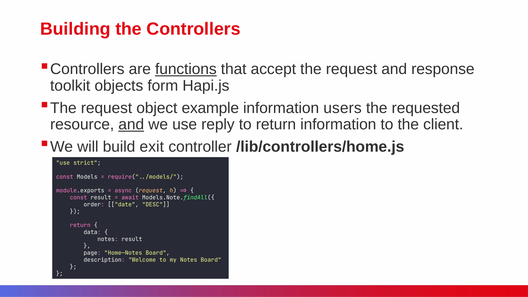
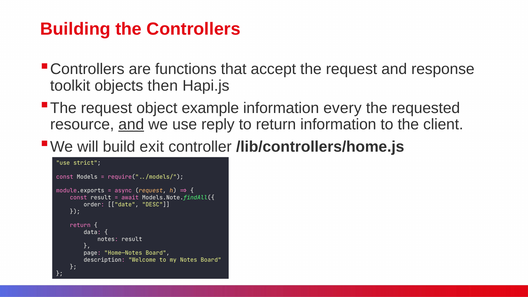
functions underline: present -> none (186, 69)
form: form -> then (163, 86)
users: users -> every (342, 108)
